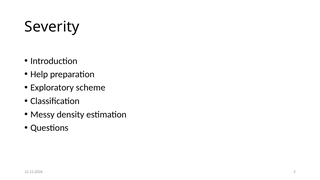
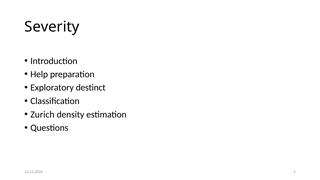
scheme: scheme -> destinct (91, 88)
Messy: Messy -> Zurich (42, 114)
